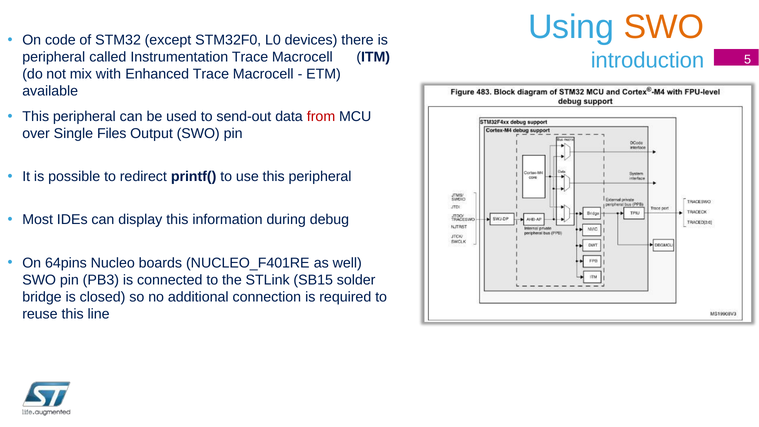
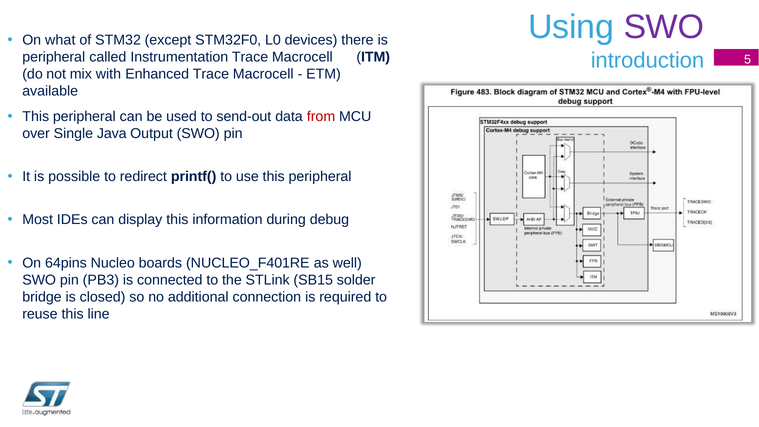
SWO colour: orange -> purple (664, 27)
code: code -> what (60, 40)
Files: Files -> Java (112, 134)
